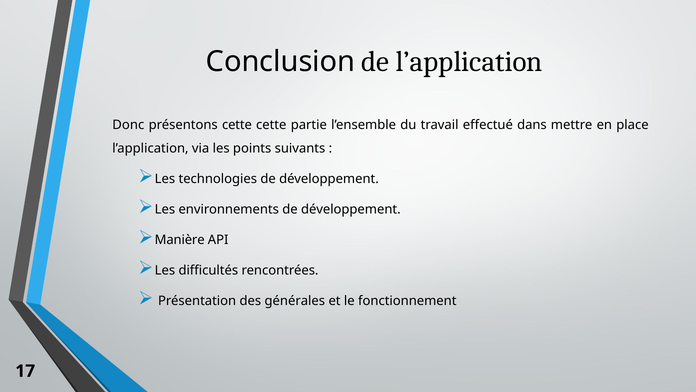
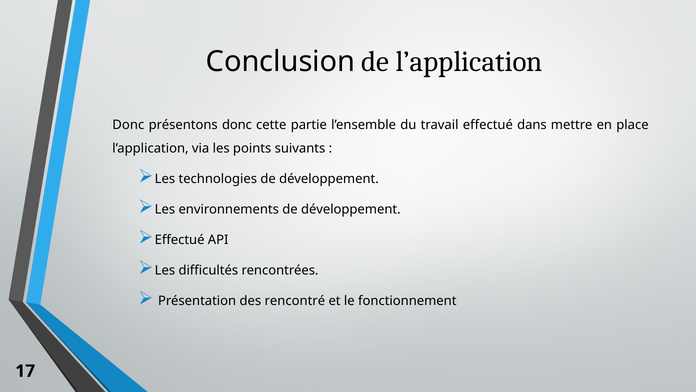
présentons cette: cette -> donc (237, 125)
Manière: Manière -> Effectué (180, 240)
générales: générales -> rencontré (295, 301)
